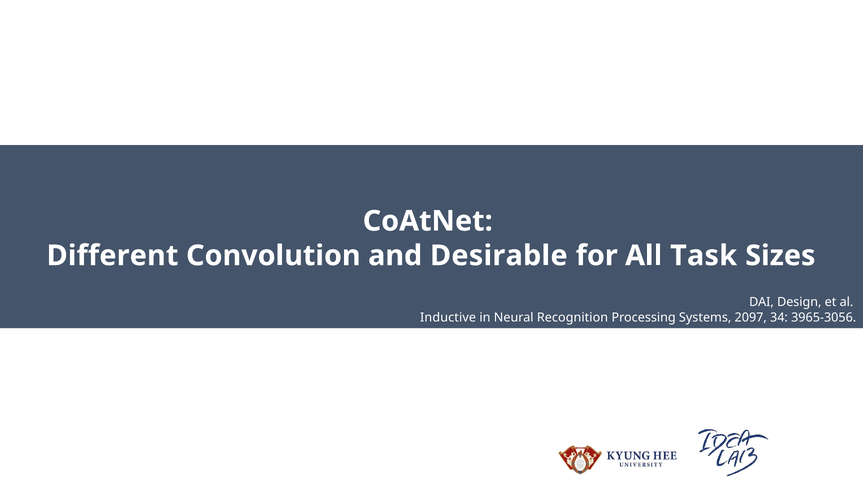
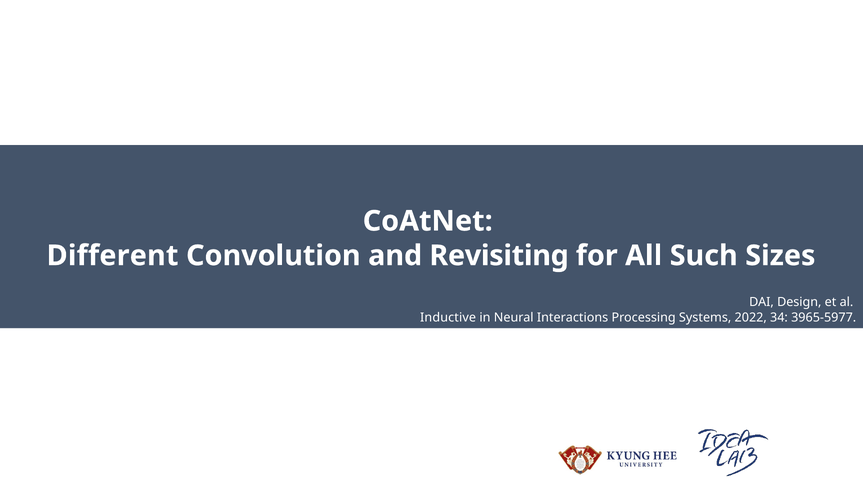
Desirable: Desirable -> Revisiting (499, 255)
Task: Task -> Such (704, 255)
Recognition: Recognition -> Interactions (573, 317)
2097: 2097 -> 2022 (751, 317)
3965-3056: 3965-3056 -> 3965-5977 (824, 317)
